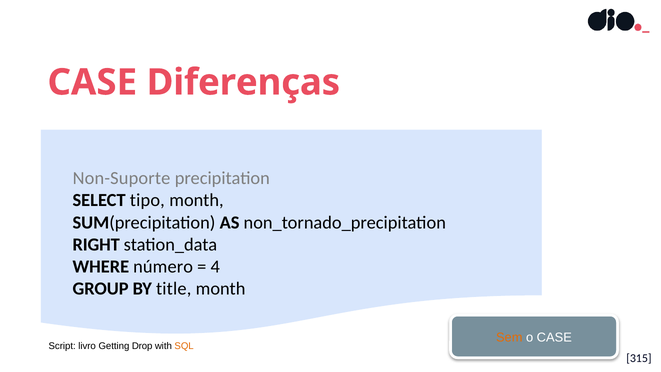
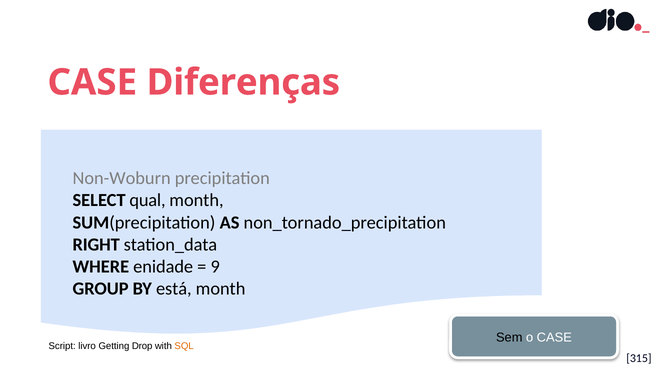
Non-Suporte: Non-Suporte -> Non-Woburn (122, 178)
tipo: tipo -> qual (148, 200)
número: número -> enidade (163, 266)
4: 4 -> 9 (215, 266)
title: title -> está (174, 288)
Sem colour: orange -> black (509, 337)
